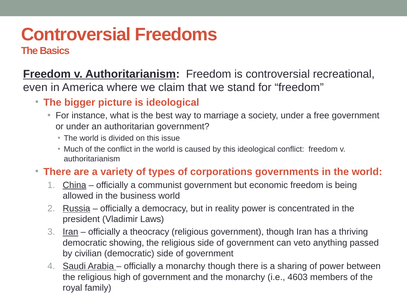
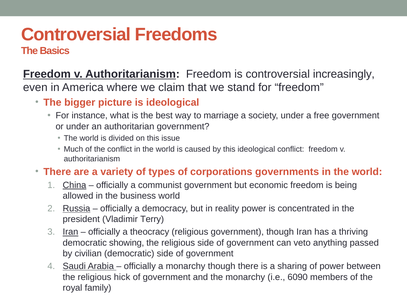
recreational: recreational -> increasingly (344, 74)
Laws: Laws -> Terry (152, 220)
high: high -> hick (122, 277)
4603: 4603 -> 6090 (298, 277)
